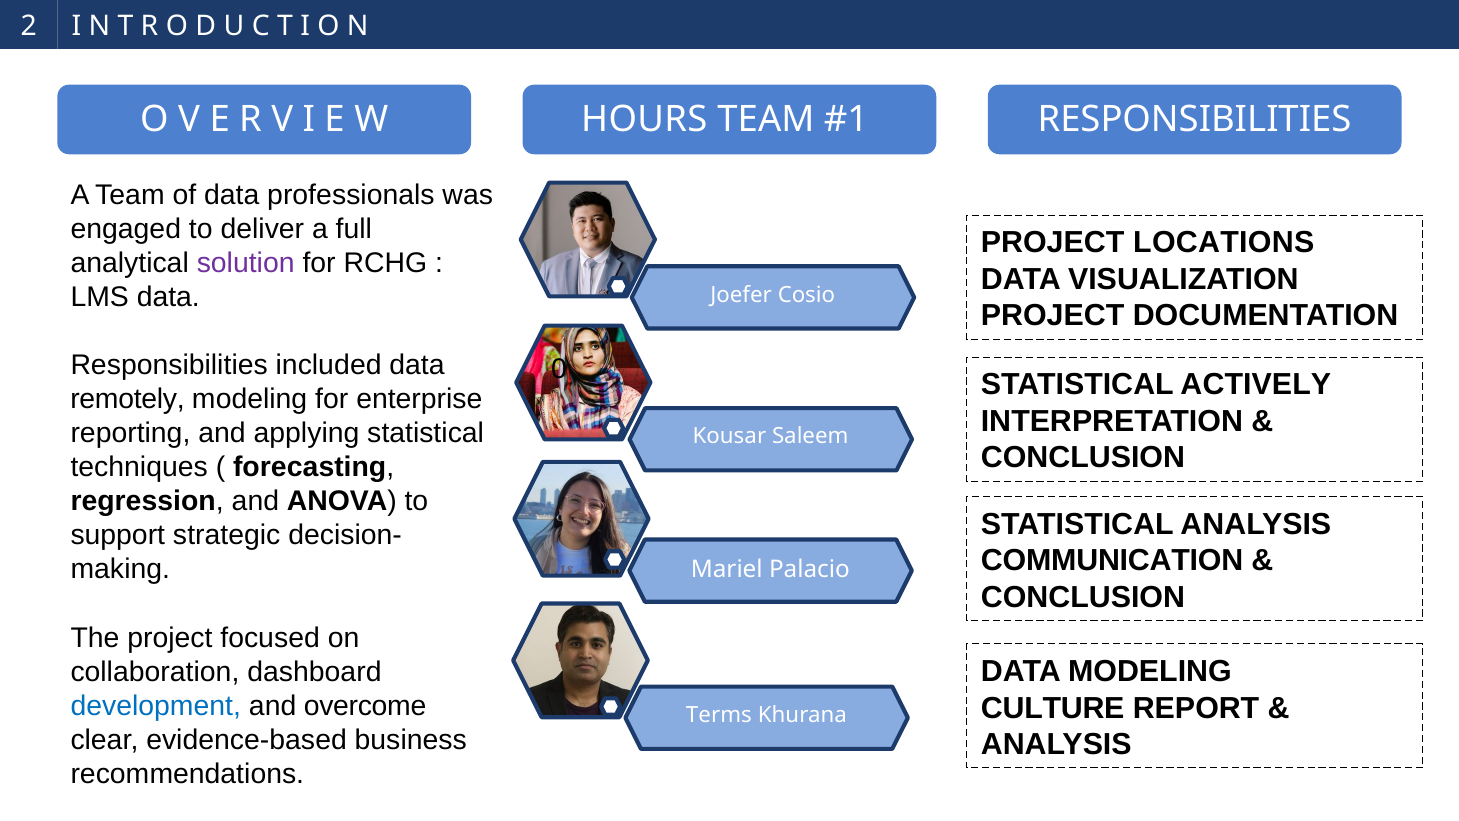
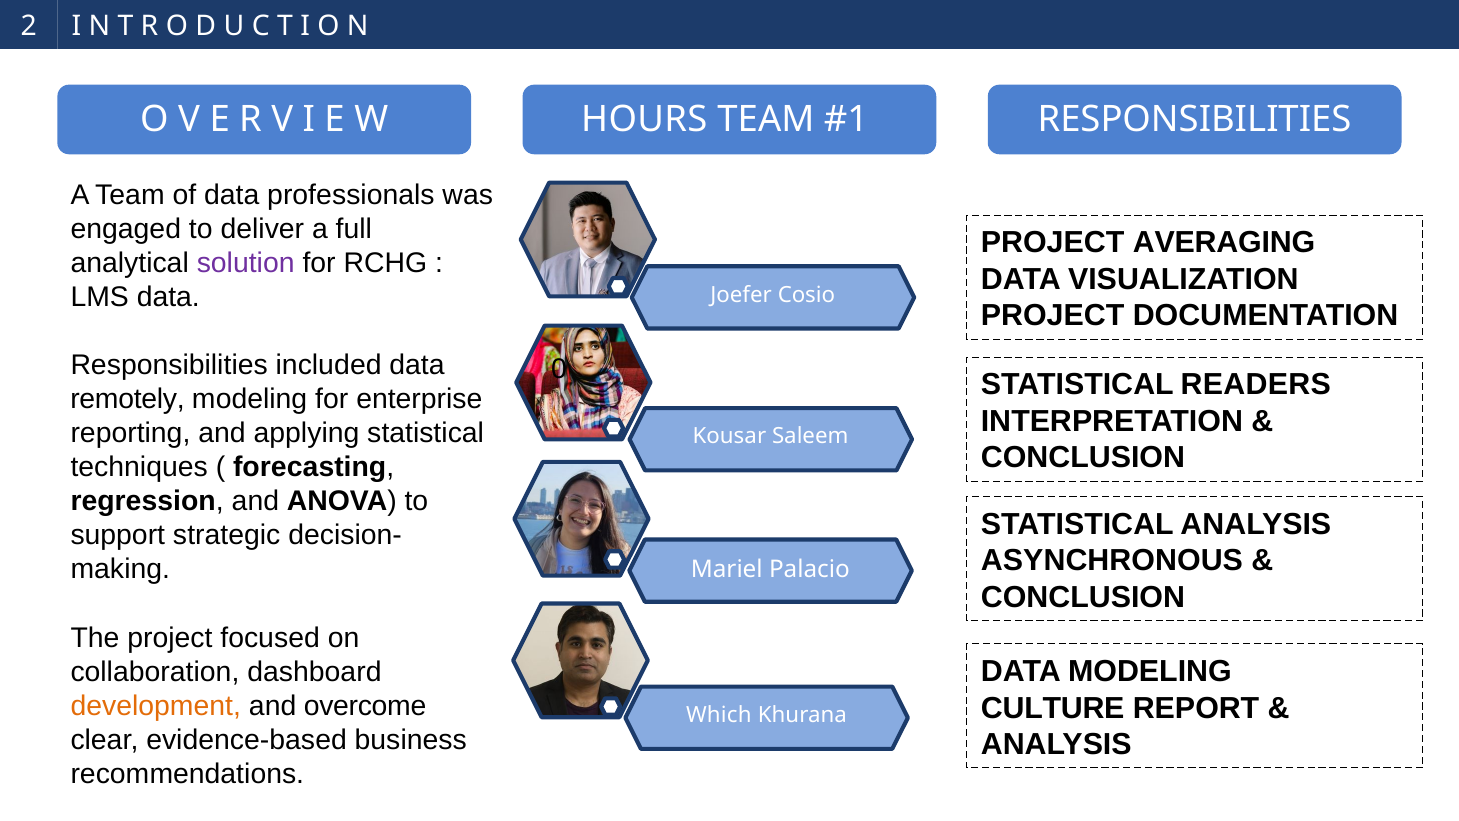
LOCATIONS: LOCATIONS -> AVERAGING (1224, 243)
ACTIVELY: ACTIVELY -> READERS (1256, 385)
COMMUNICATION: COMMUNICATION -> ASYNCHRONOUS (1112, 561)
development colour: blue -> orange (156, 706)
Terms: Terms -> Which (719, 715)
